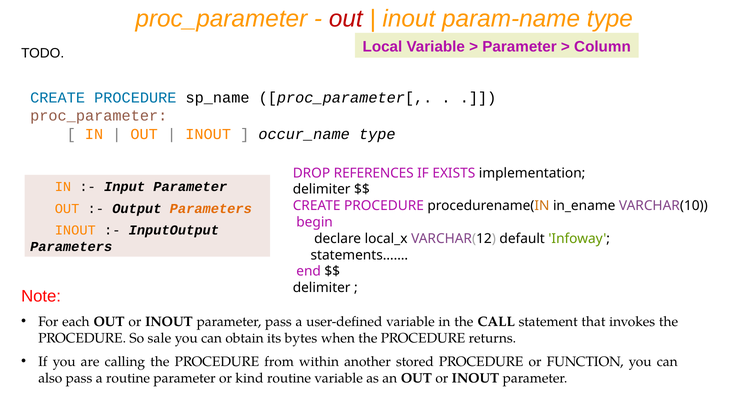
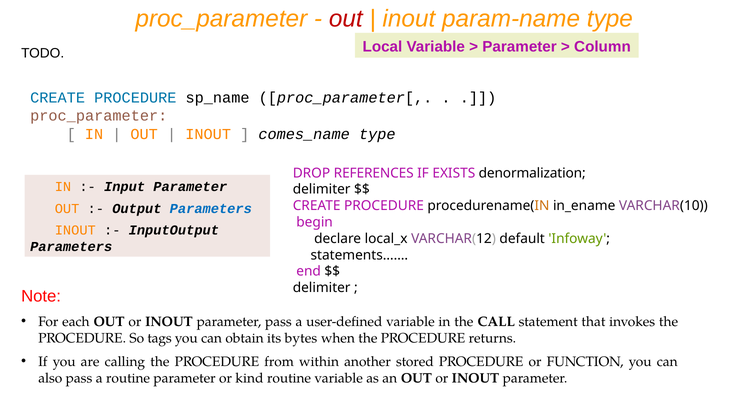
occur_name: occur_name -> comes_name (304, 134)
implementation: implementation -> denormalization (532, 173)
Parameters colour: orange -> blue (211, 209)
sale: sale -> tags (160, 339)
